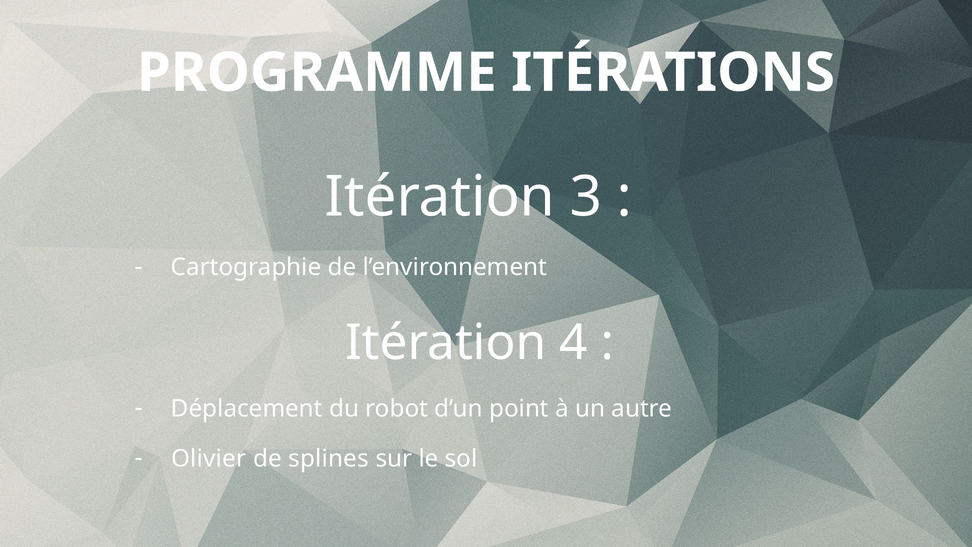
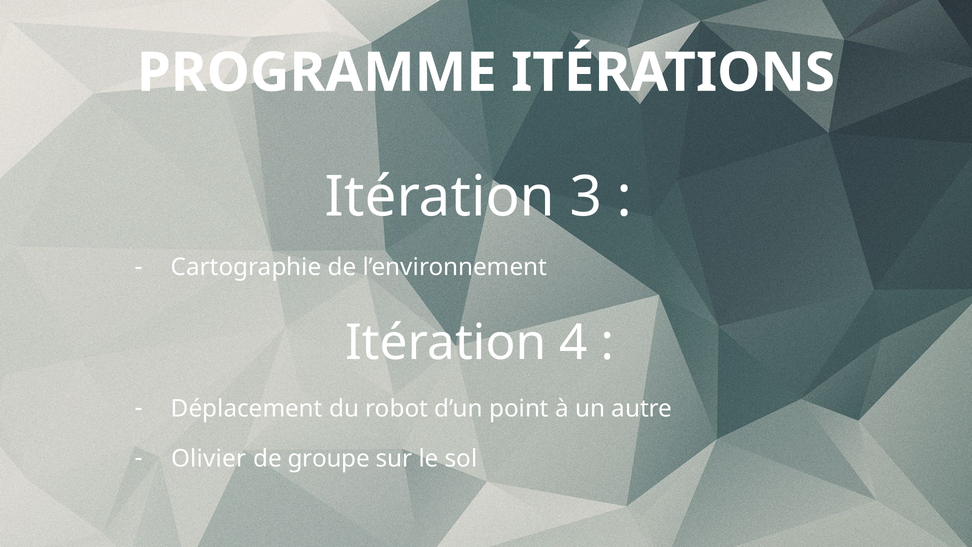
splines: splines -> groupe (329, 458)
